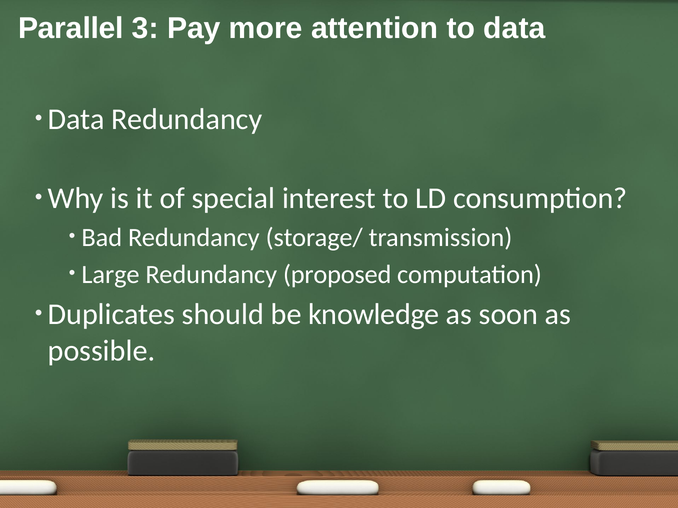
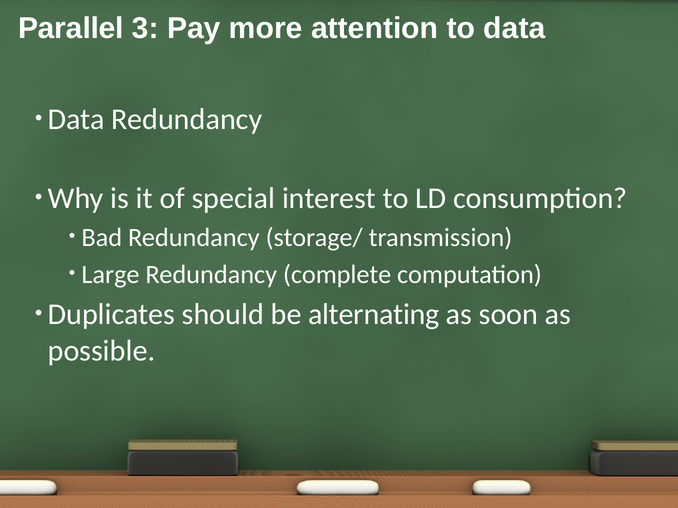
proposed: proposed -> complete (337, 275)
knowledge: knowledge -> alternating (374, 315)
